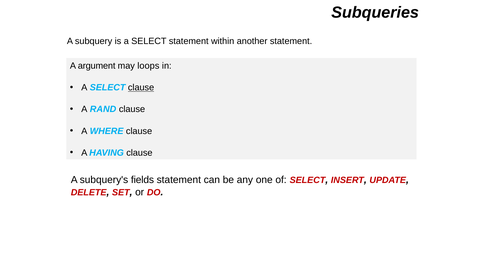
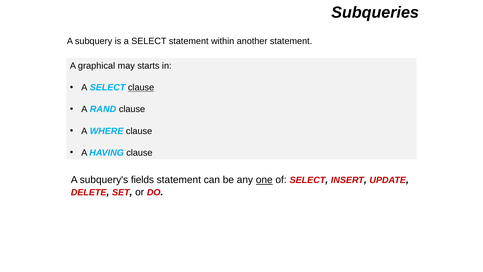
argument: argument -> graphical (97, 66)
loops: loops -> starts (148, 66)
one underline: none -> present (264, 180)
